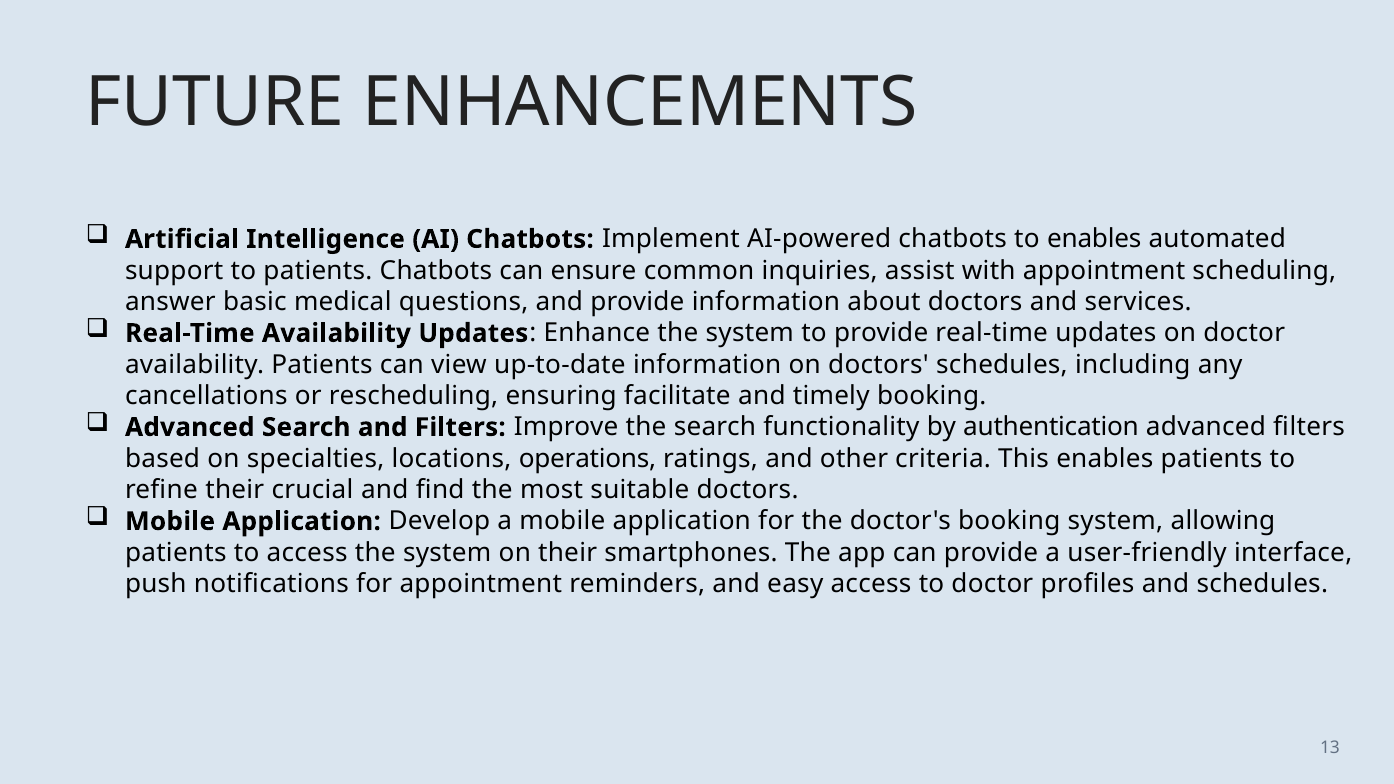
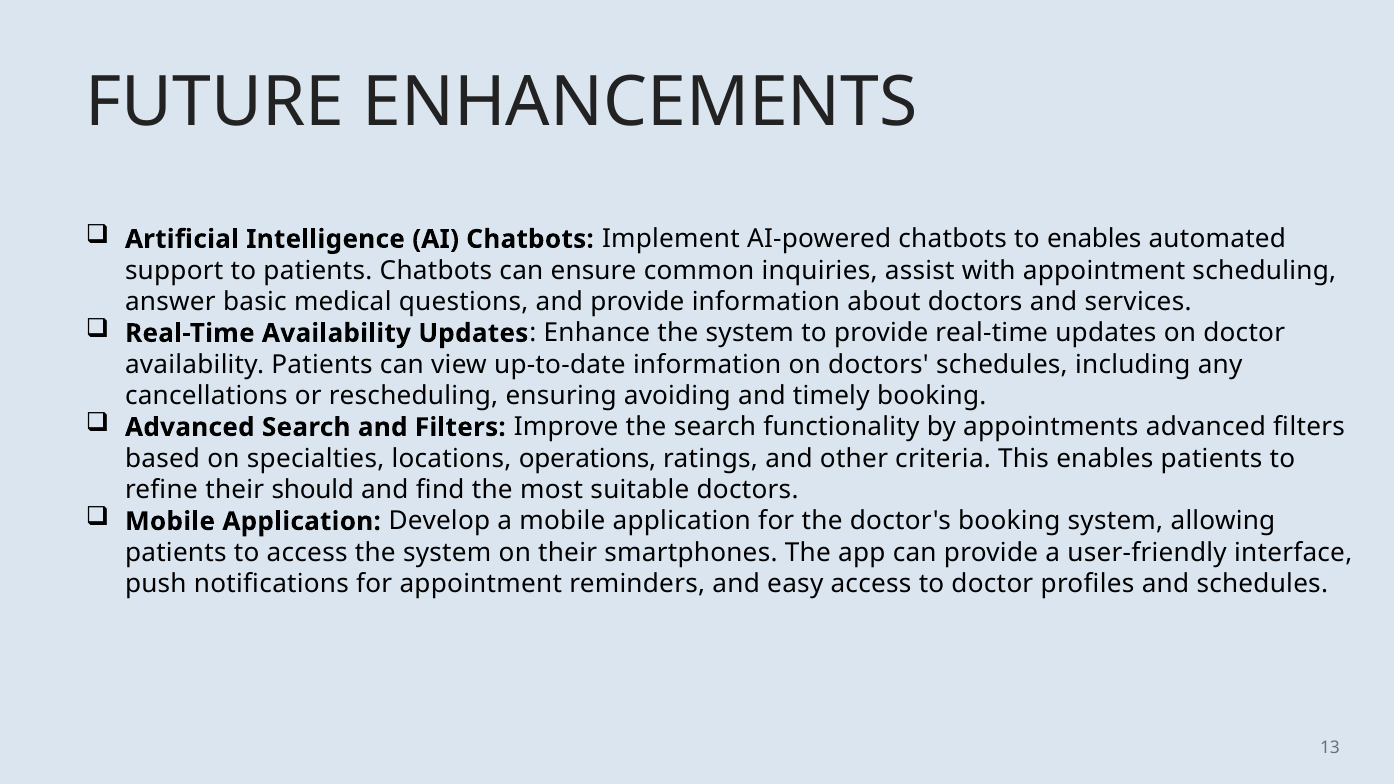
facilitate: facilitate -> avoiding (677, 396)
authentication: authentication -> appointments (1051, 427)
crucial: crucial -> should (313, 490)
